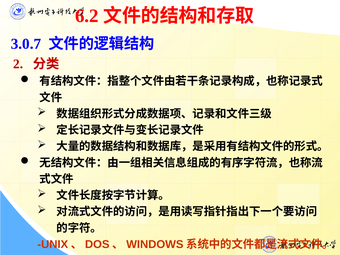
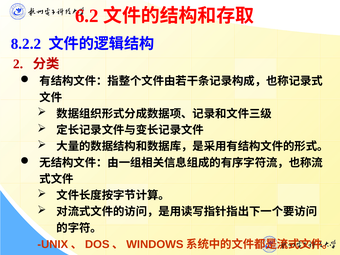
3.0.7: 3.0.7 -> 8.2.2 (26, 44)
